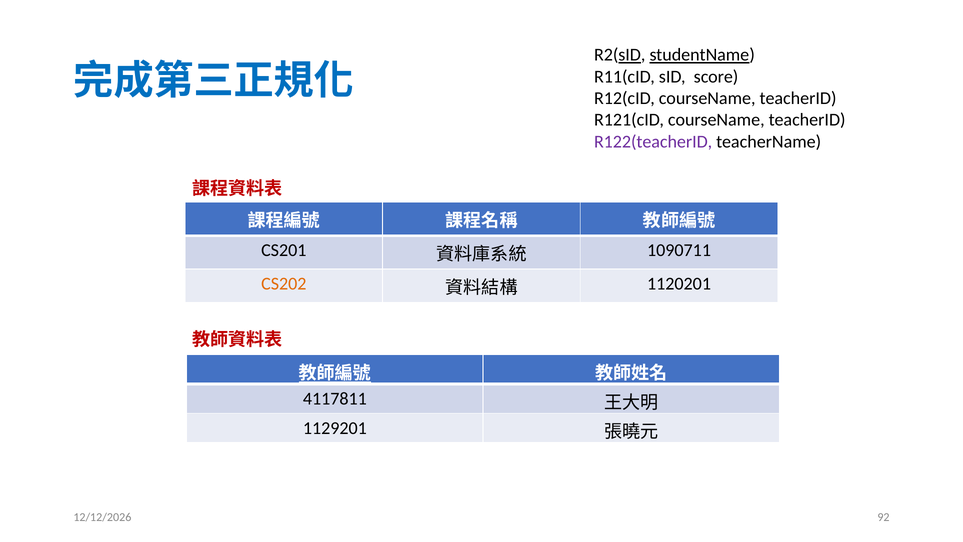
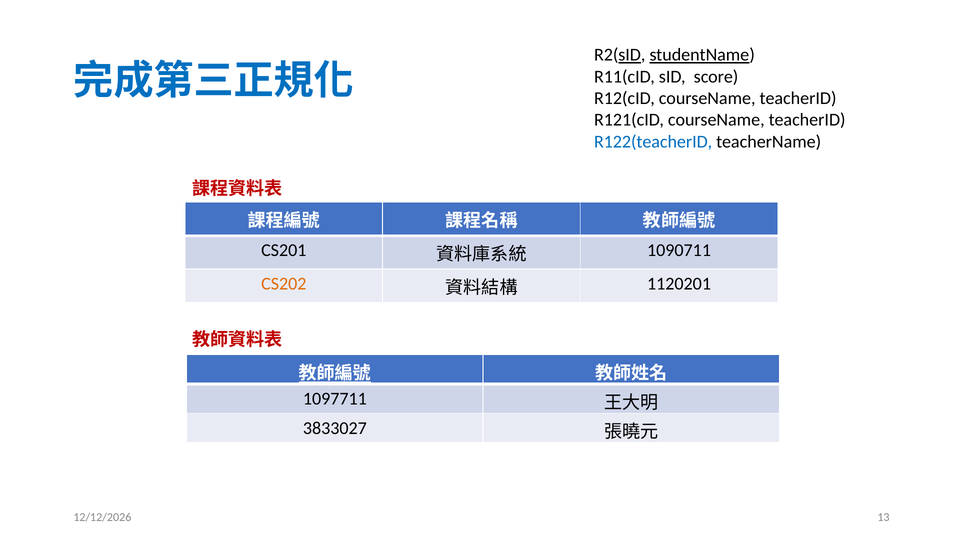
R122(teacherID colour: purple -> blue (653, 142)
4117811: 4117811 -> 1097711 (335, 399)
1129201: 1129201 -> 3833027 (335, 428)
92: 92 -> 13 (883, 517)
